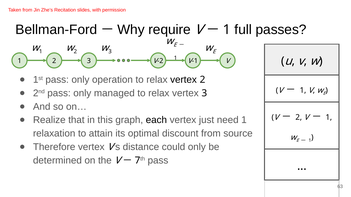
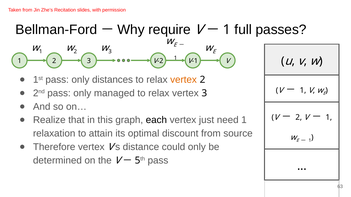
operation: operation -> distances (112, 80)
vertex colour: black -> orange (184, 80)
7: 7 -> 5 (138, 161)
